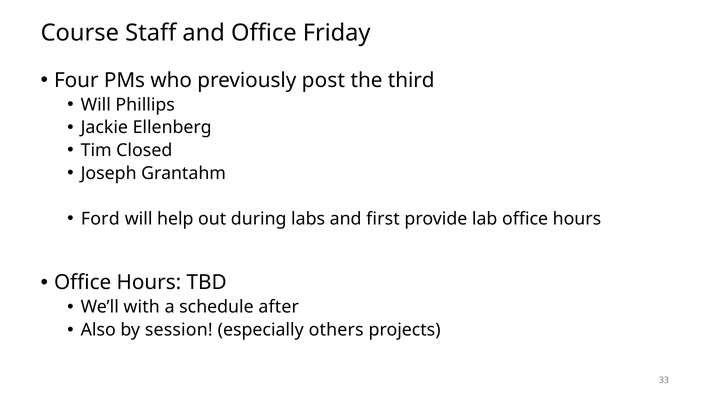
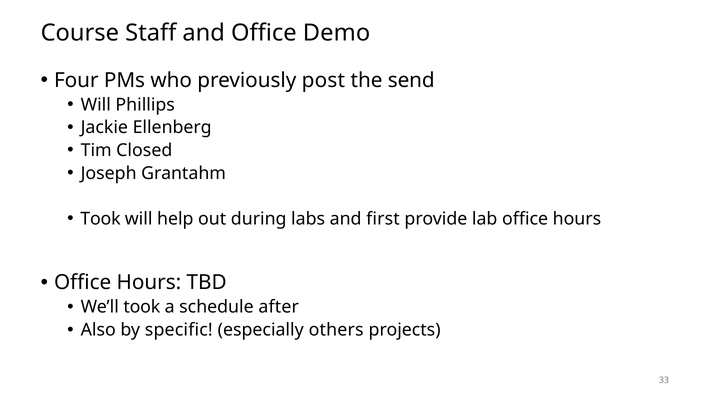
Friday: Friday -> Demo (337, 33)
third: third -> send (411, 80)
Ford: Ford -> Took (100, 219)
We’ll with: with -> took (142, 307)
session: session -> specific (179, 330)
